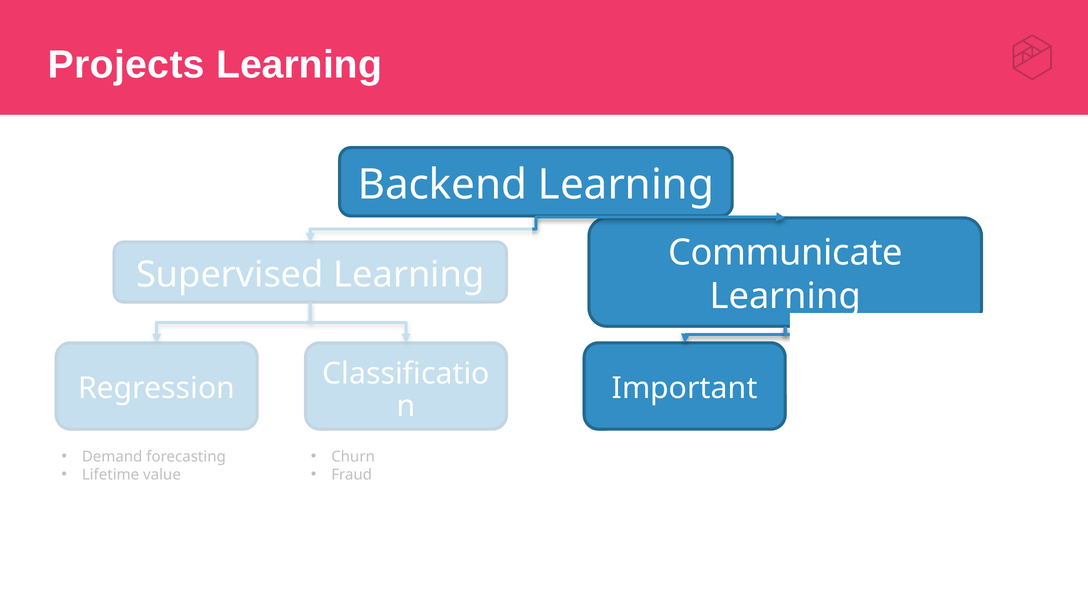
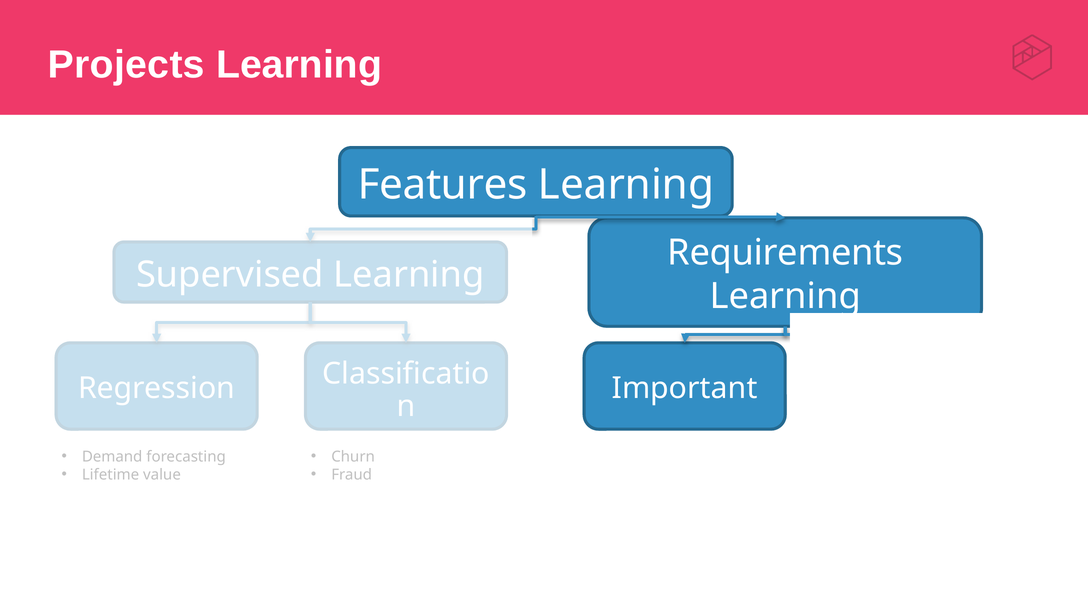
Backend: Backend -> Features (443, 185)
Communicate: Communicate -> Requirements (785, 253)
